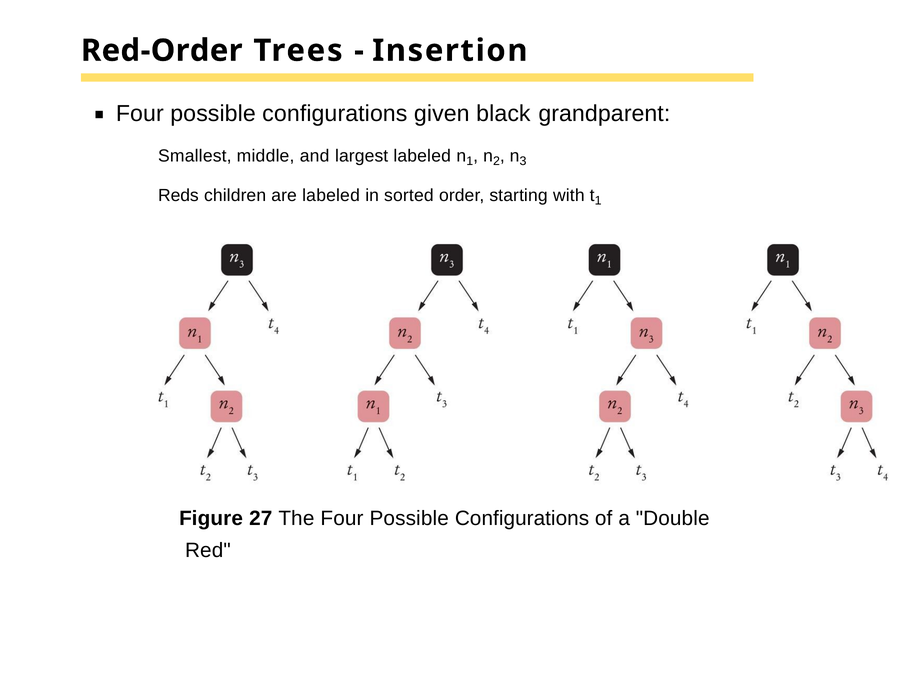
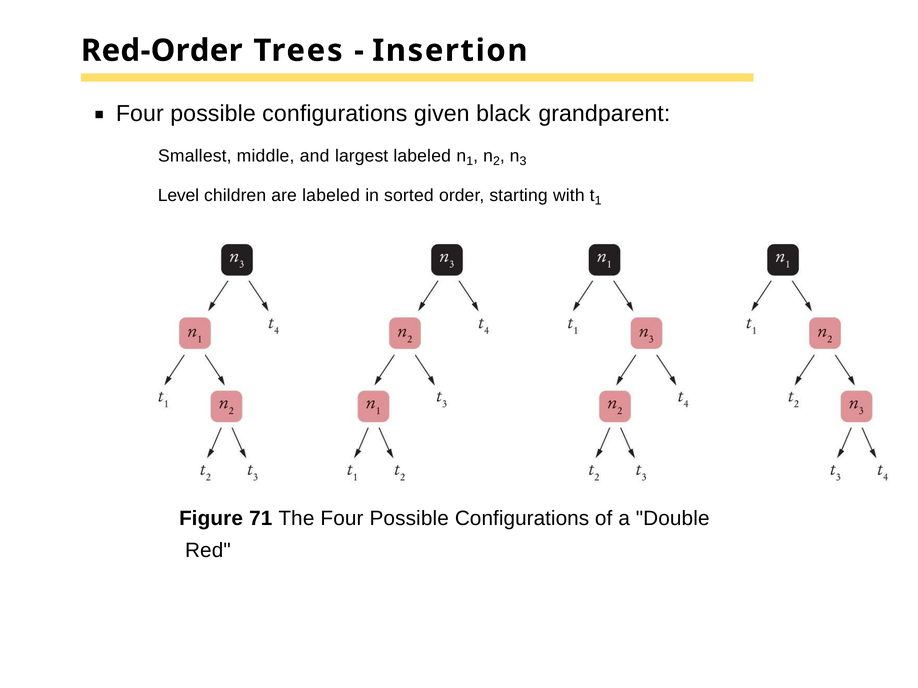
Reds: Reds -> Level (178, 196)
27: 27 -> 71 (261, 519)
